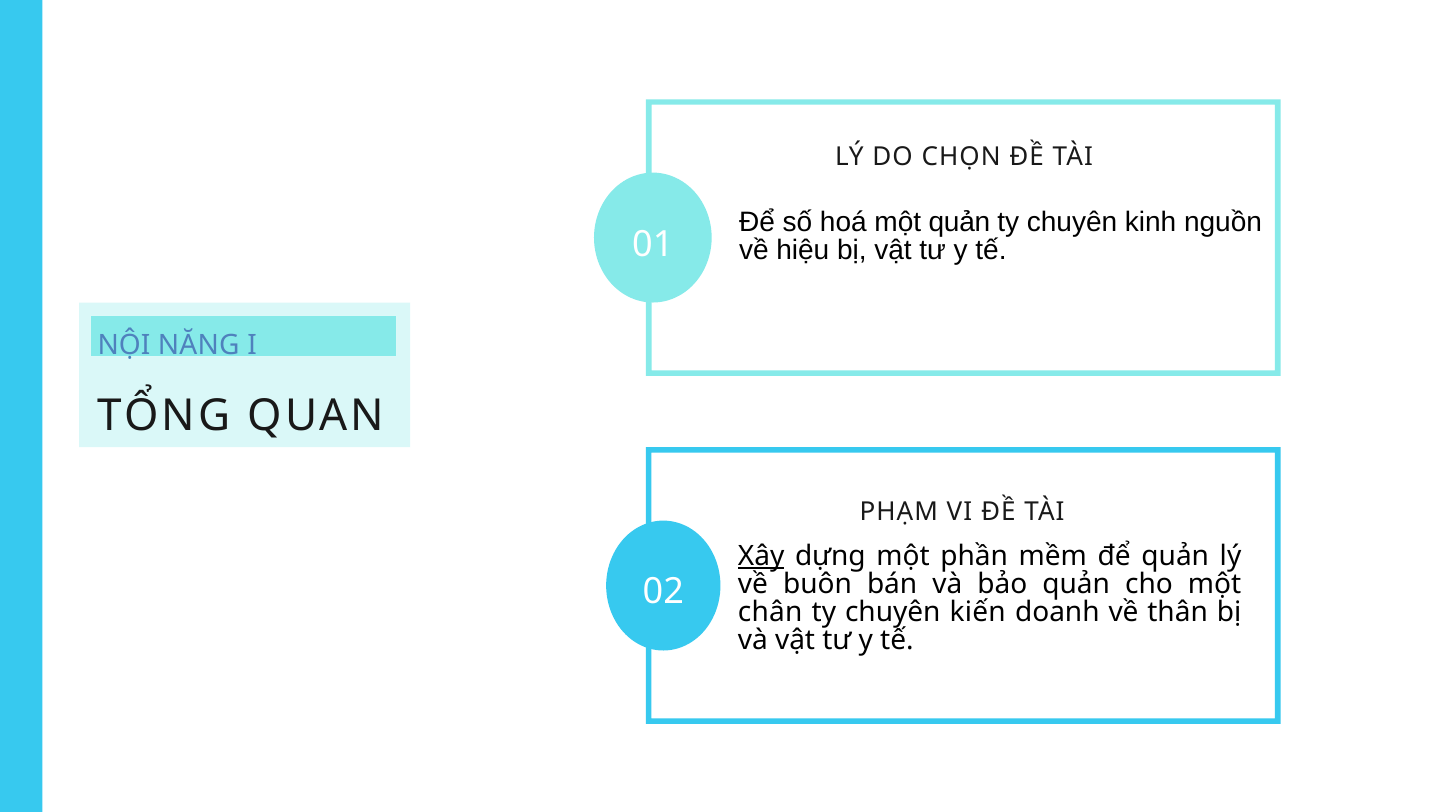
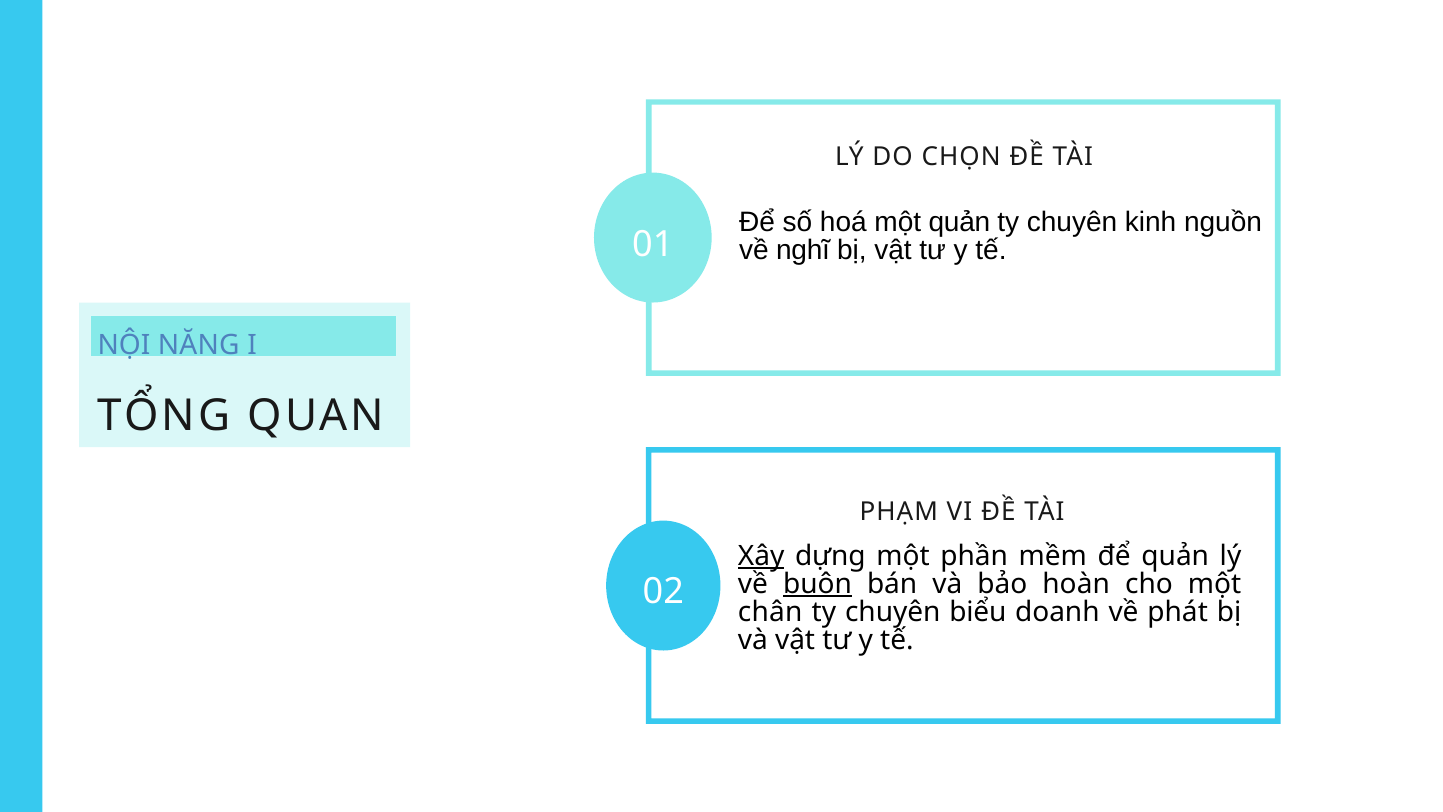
hiệu: hiệu -> nghĩ (803, 250)
buôn underline: none -> present (817, 584)
bảo quản: quản -> hoàn (1076, 584)
kiến: kiến -> biểu (978, 612)
thân: thân -> phát (1178, 612)
